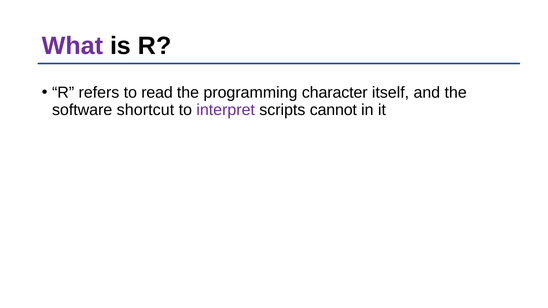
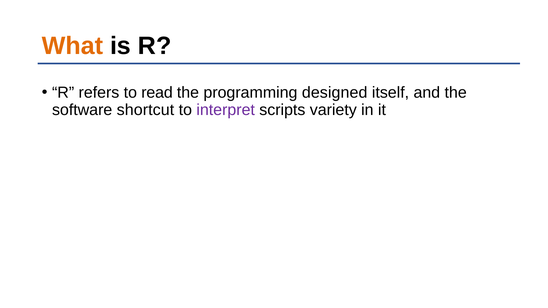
What colour: purple -> orange (72, 46)
character: character -> designed (335, 93)
cannot: cannot -> variety (333, 110)
